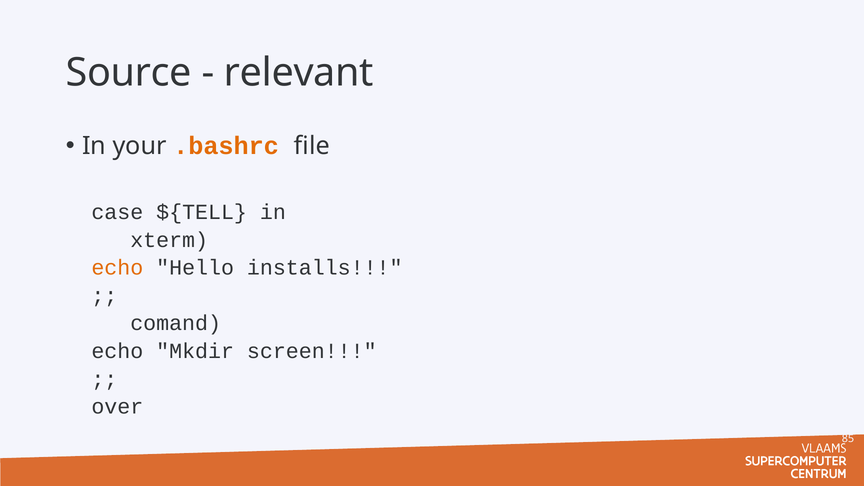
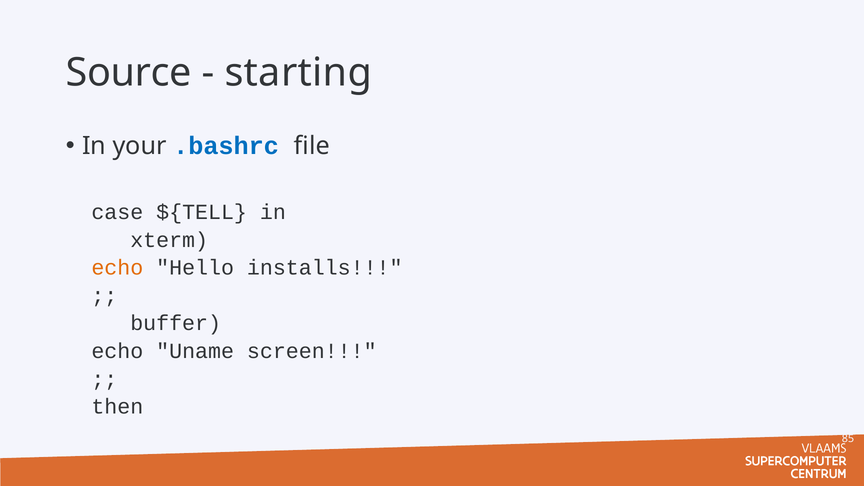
relevant: relevant -> starting (298, 73)
.bashrc colour: orange -> blue (226, 146)
comand: comand -> buffer (176, 323)
Mkdir: Mkdir -> Uname (195, 351)
over: over -> then (117, 407)
